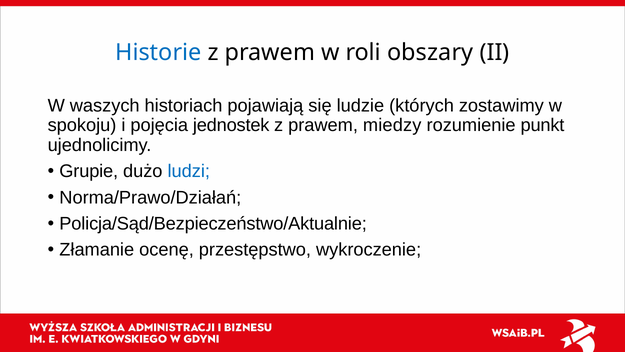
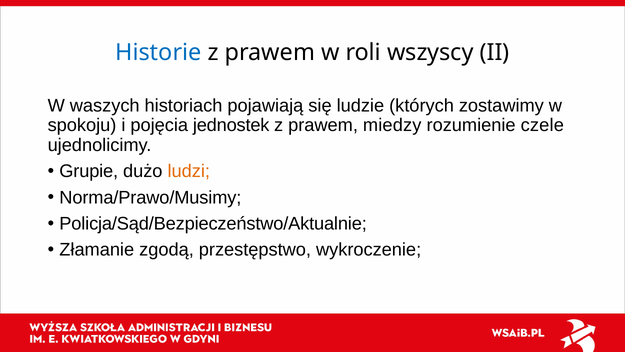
obszary: obszary -> wszyscy (430, 53)
punkt: punkt -> czele (542, 125)
ludzi colour: blue -> orange (189, 171)
Norma/Prawo/Działań: Norma/Prawo/Działań -> Norma/Prawo/Musimy (150, 197)
ocenę: ocenę -> zgodą (167, 250)
